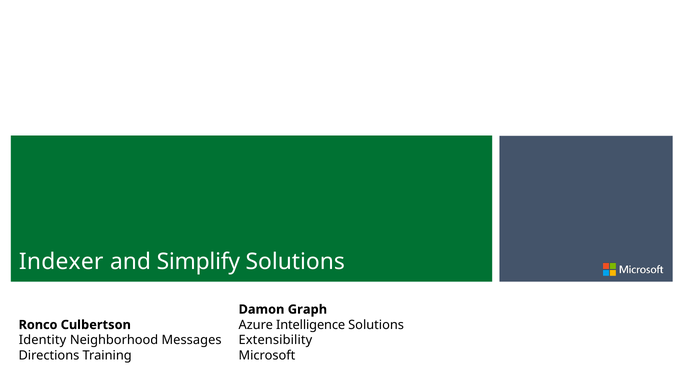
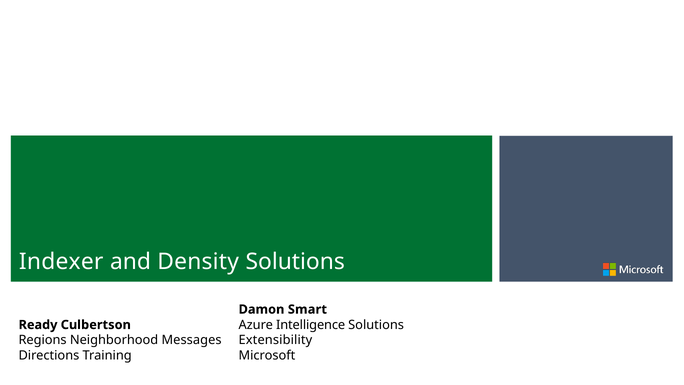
Simplify: Simplify -> Density (198, 261)
Graph: Graph -> Smart (307, 309)
Ronco: Ronco -> Ready (38, 325)
Identity: Identity -> Regions (43, 340)
